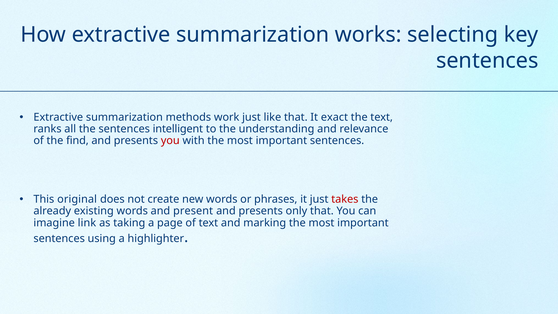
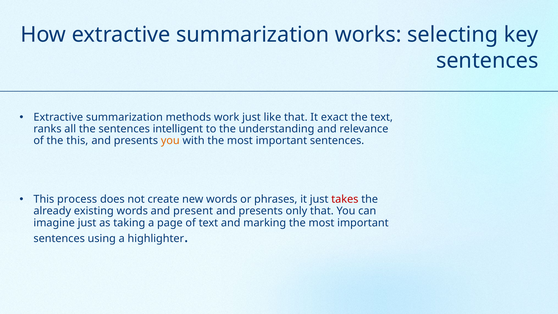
the find: find -> this (77, 141)
you colour: red -> orange (170, 141)
original: original -> process (77, 199)
imagine link: link -> just (87, 223)
